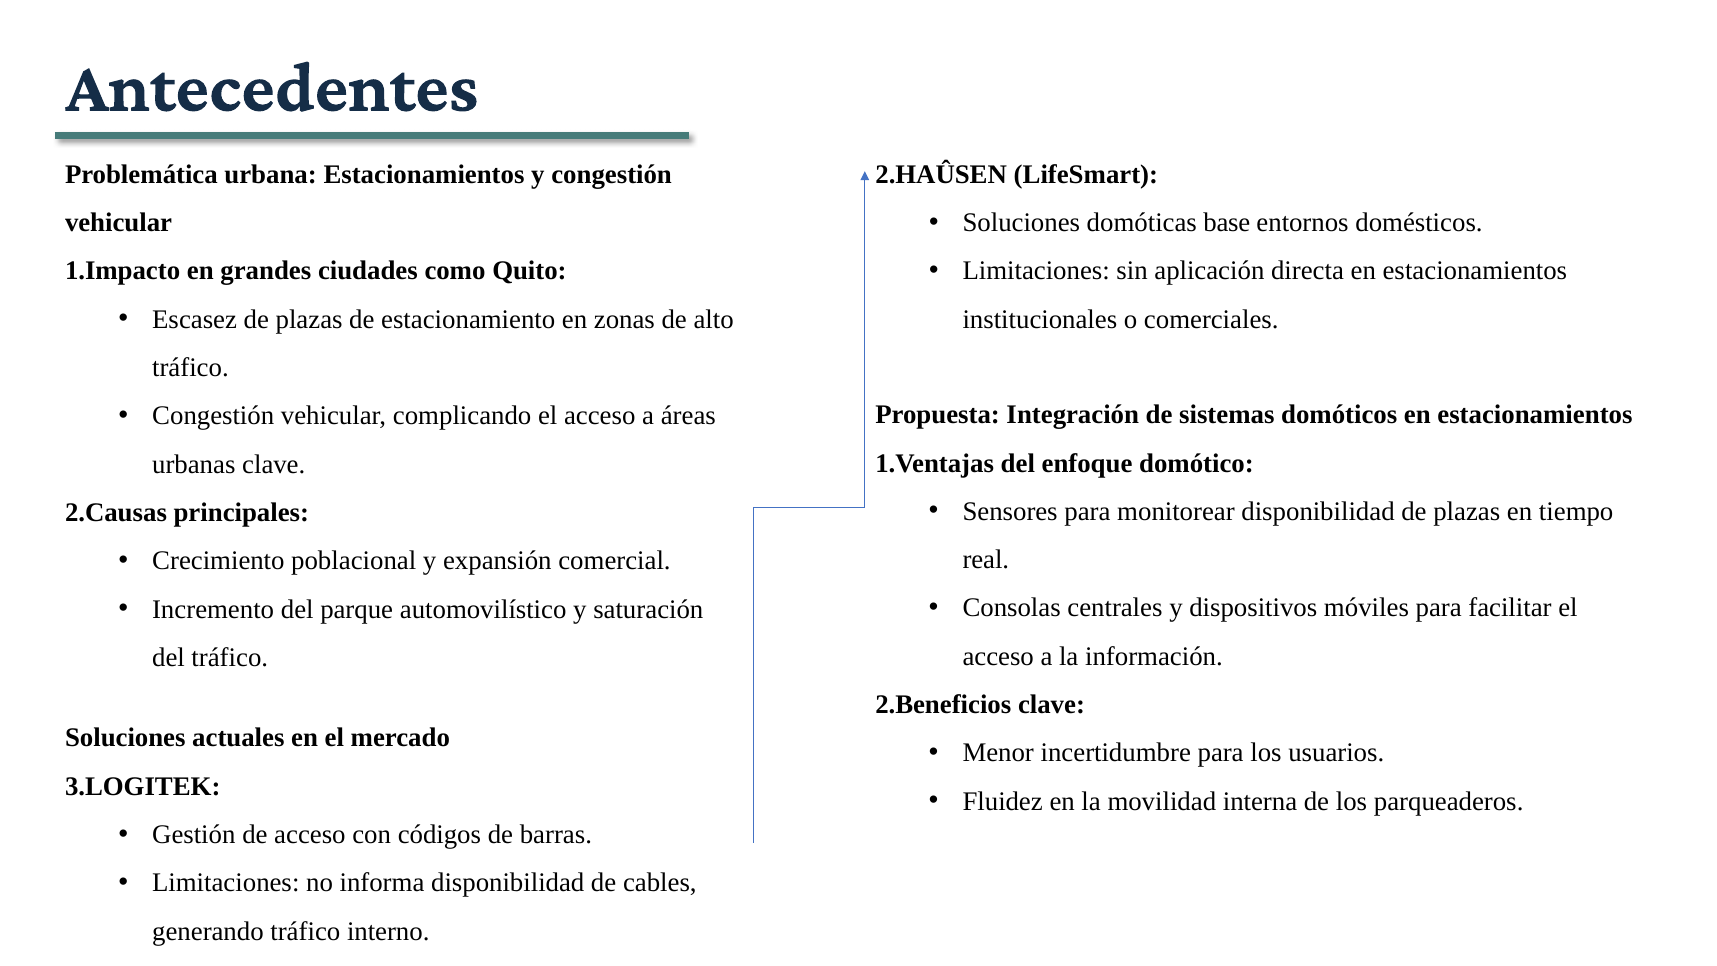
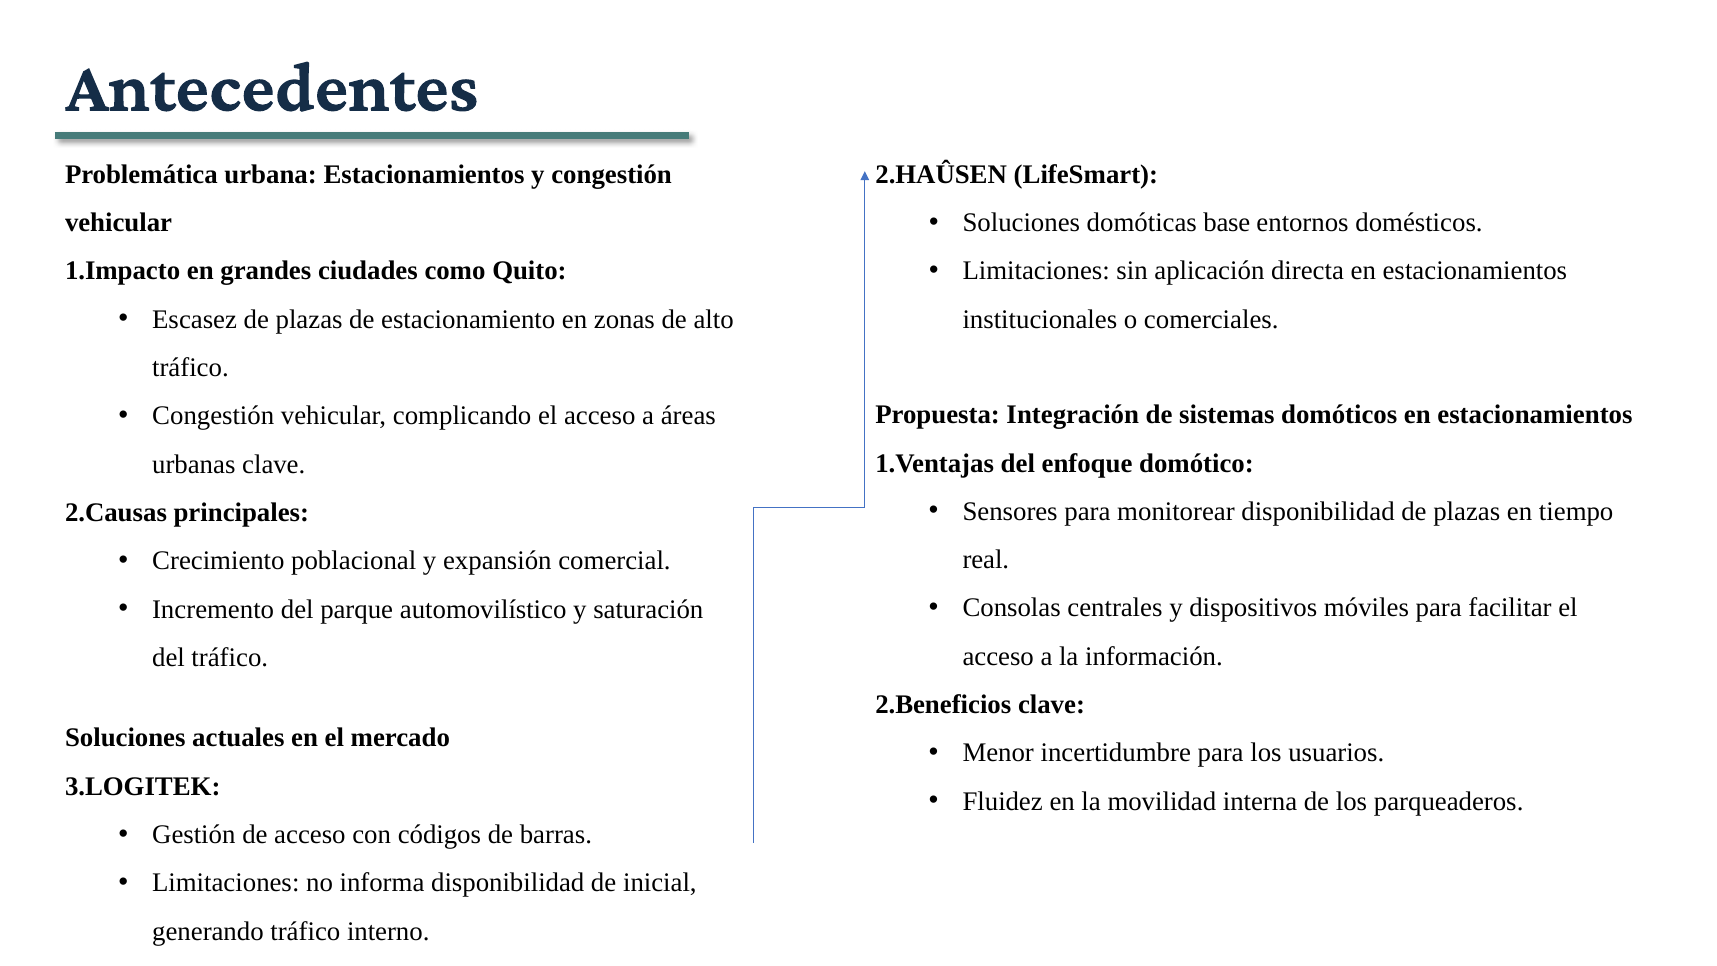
cables: cables -> inicial (660, 883)
